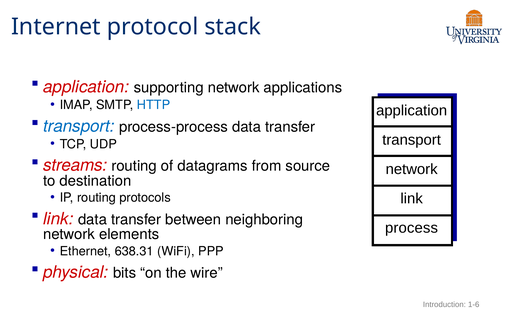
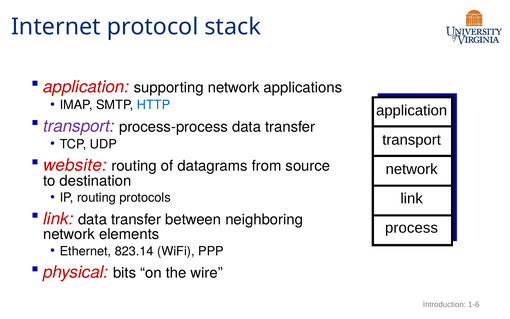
transport colour: blue -> purple (79, 126)
streams: streams -> website (75, 165)
638.31: 638.31 -> 823.14 (134, 251)
